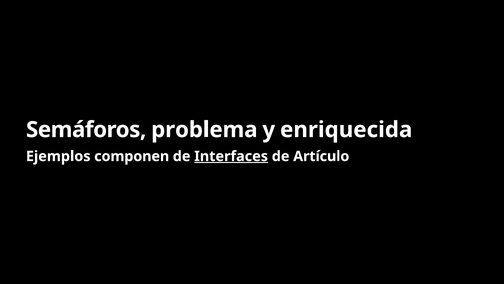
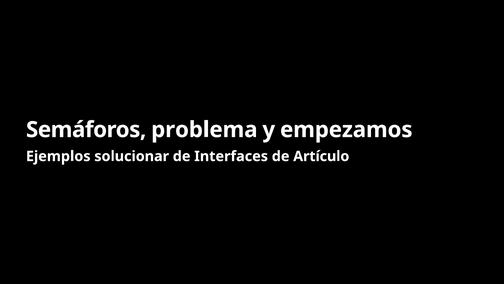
enriquecida: enriquecida -> empezamos (346, 130)
componen: componen -> solucionar (132, 156)
Interfaces underline: present -> none (231, 156)
